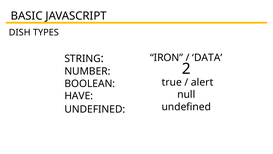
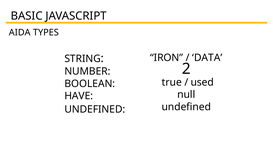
DISH: DISH -> AIDA (20, 32)
alert: alert -> used (202, 82)
